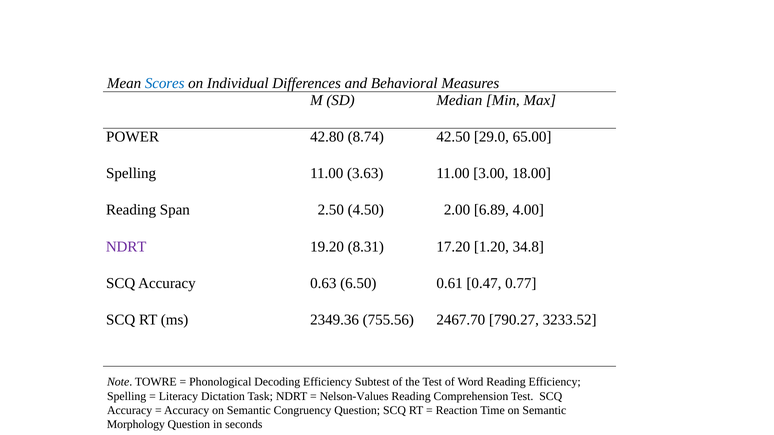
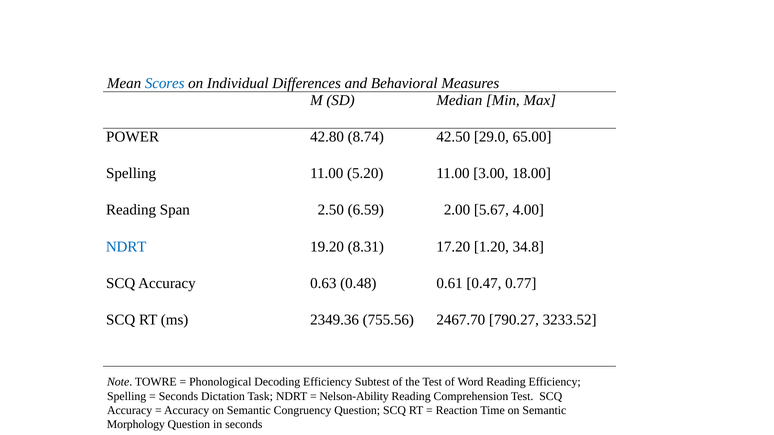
3.63: 3.63 -> 5.20 (365, 174)
4.50: 4.50 -> 6.59 (366, 210)
6.89: 6.89 -> 5.67 (491, 210)
NDRT colour: purple -> blue (126, 247)
6.50: 6.50 -> 0.48 (358, 283)
Literacy: Literacy -> Seconds (178, 396)
Nelson-Values: Nelson-Values -> Nelson-Ability (354, 396)
